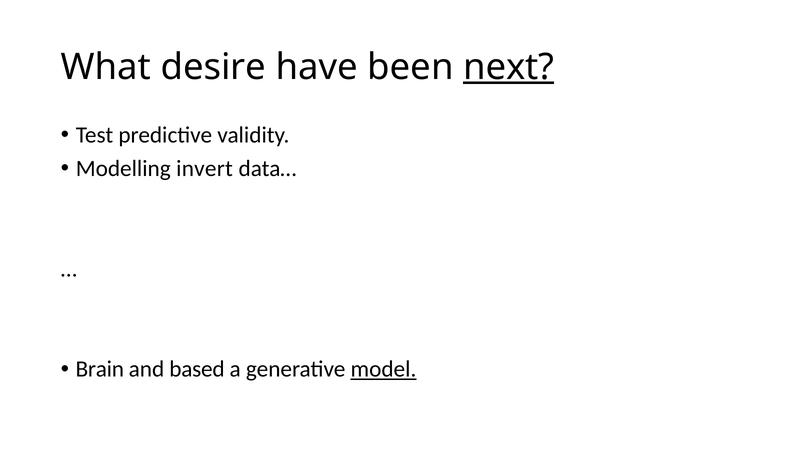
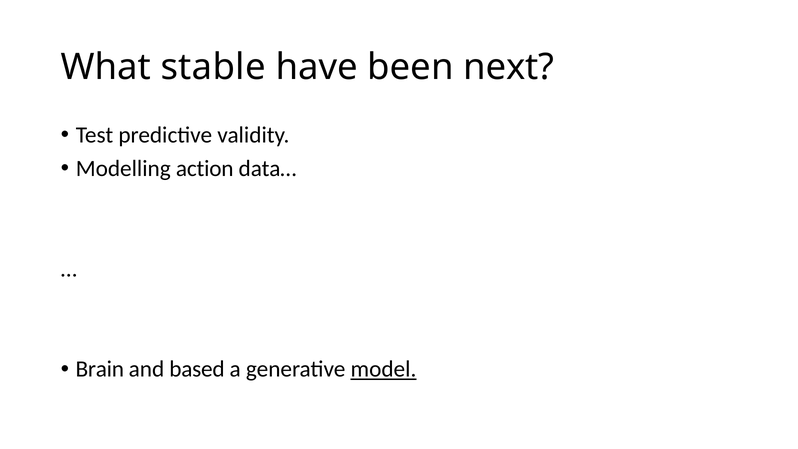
desire: desire -> stable (213, 67)
next underline: present -> none (509, 67)
invert: invert -> action (205, 168)
